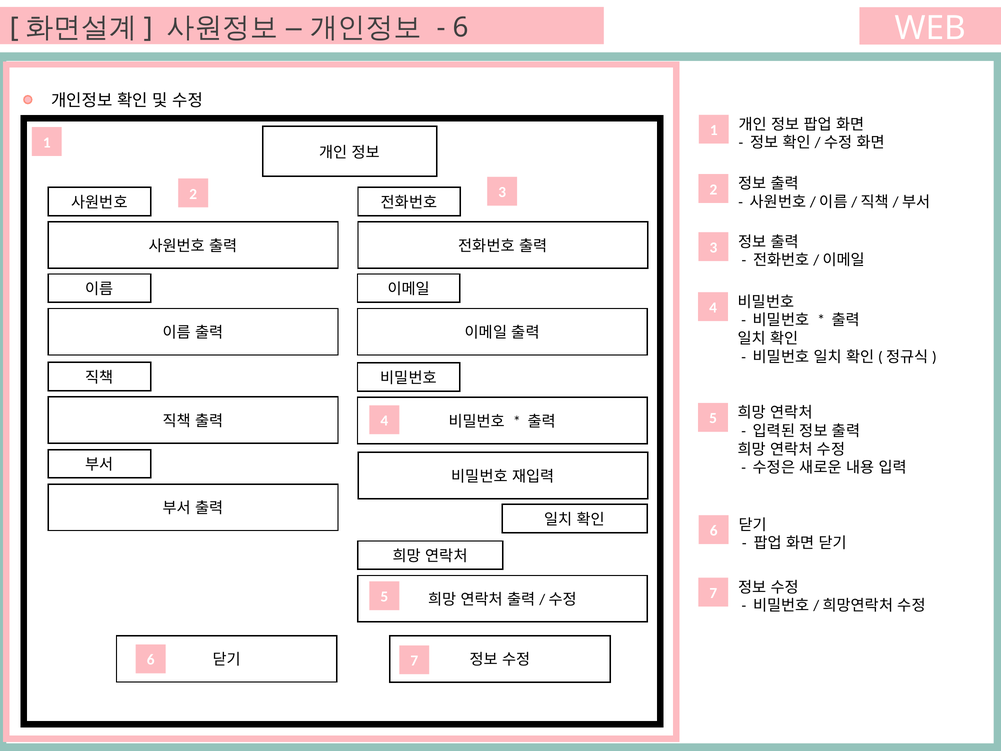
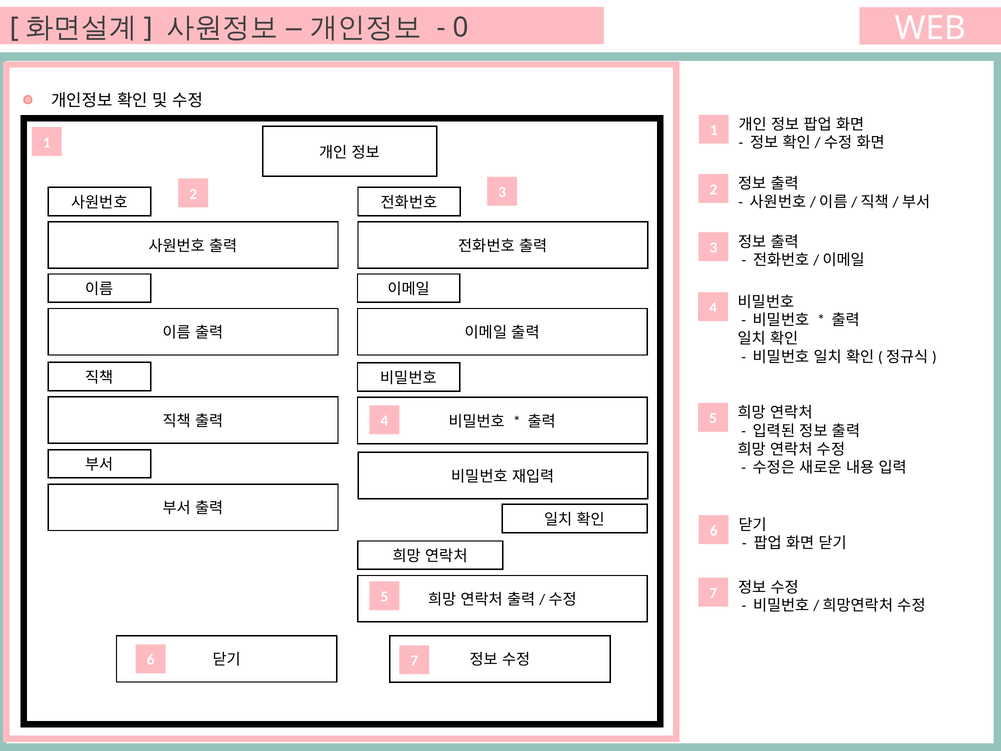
6: 6 -> 0 (461, 28)
